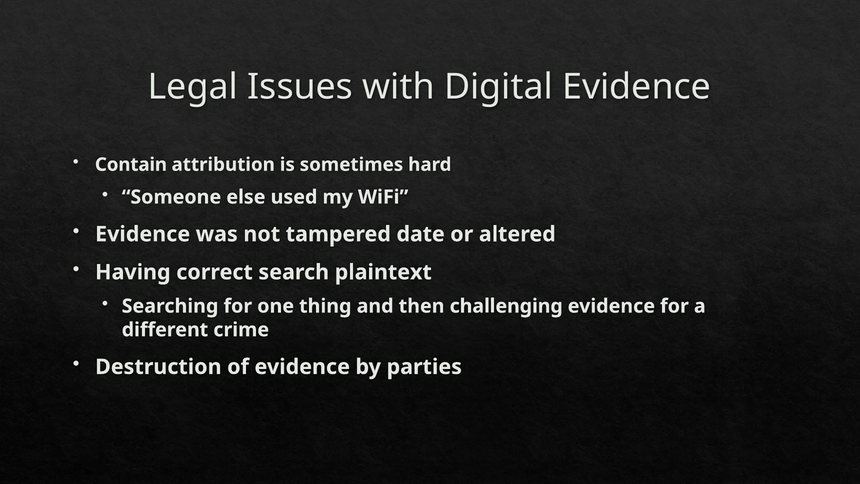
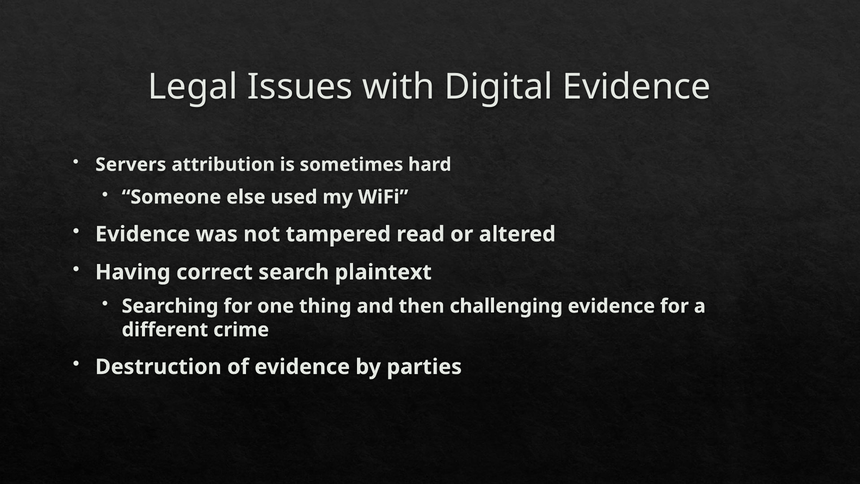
Contain: Contain -> Servers (131, 165)
date: date -> read (421, 234)
